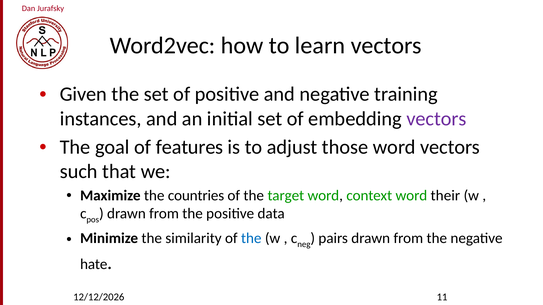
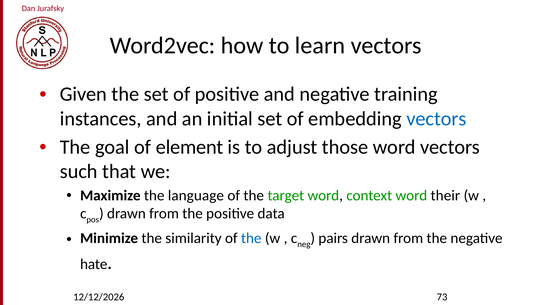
vectors colour: purple -> blue (436, 119)
features: features -> element (190, 147)
countries: countries -> language (196, 196)
11: 11 -> 73 (442, 297)
